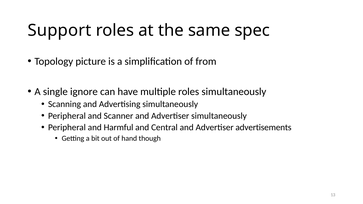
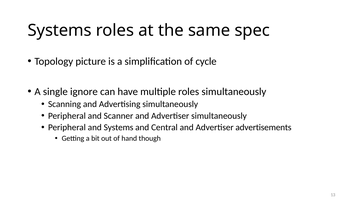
Support: Support -> Systems (60, 30)
from: from -> cycle (206, 61)
and Harmful: Harmful -> Systems (119, 128)
